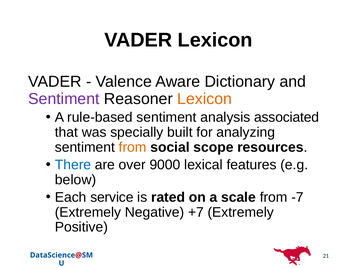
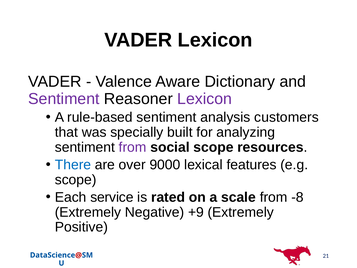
Lexicon colour: orange -> purple (205, 99)
associated: associated -> customers (287, 117)
from colour: orange -> purple (133, 147)
below: below -> scope (76, 180)
-7: -7 -> -8 (297, 197)
+7: +7 -> +9 (196, 212)
